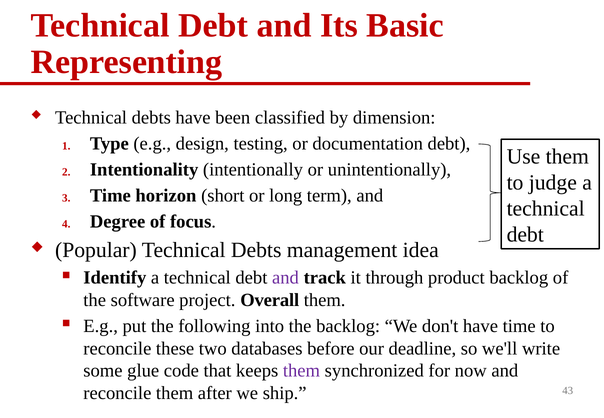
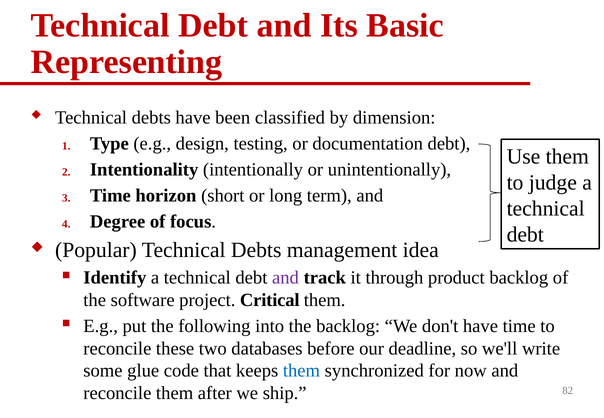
Overall: Overall -> Critical (270, 300)
them colour: purple -> blue (301, 371)
43: 43 -> 82 (568, 391)
